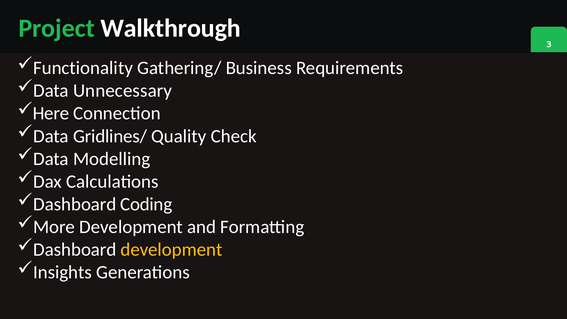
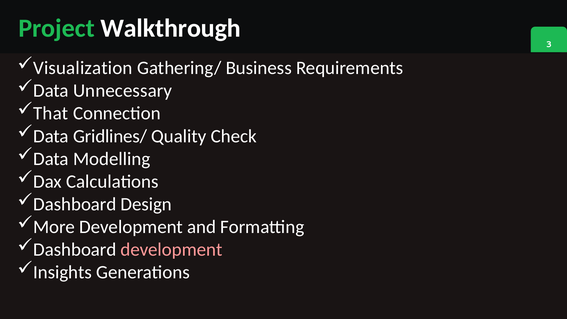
Functionality: Functionality -> Visualization (83, 68)
Here: Here -> That (51, 113)
Coding: Coding -> Design (146, 204)
development colour: yellow -> pink (171, 250)
